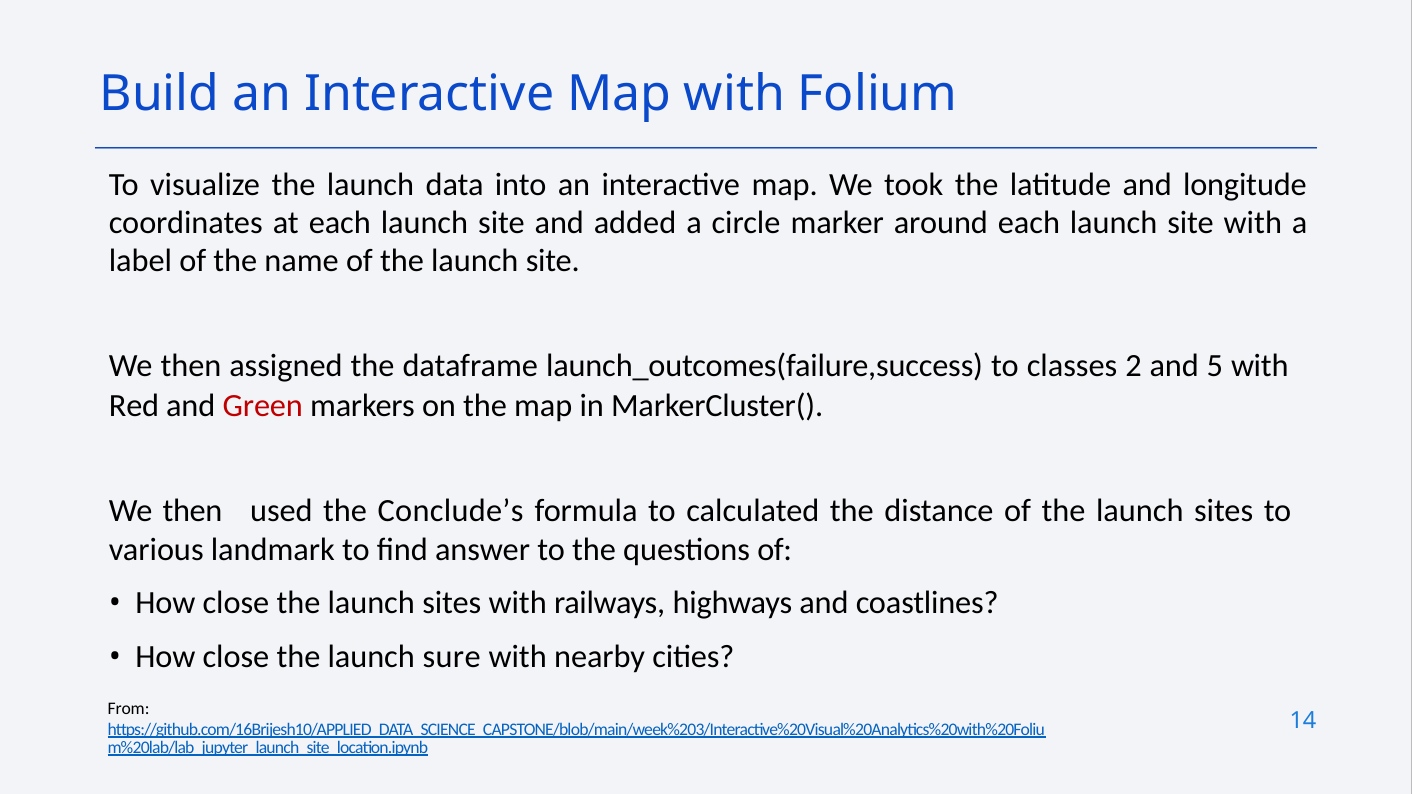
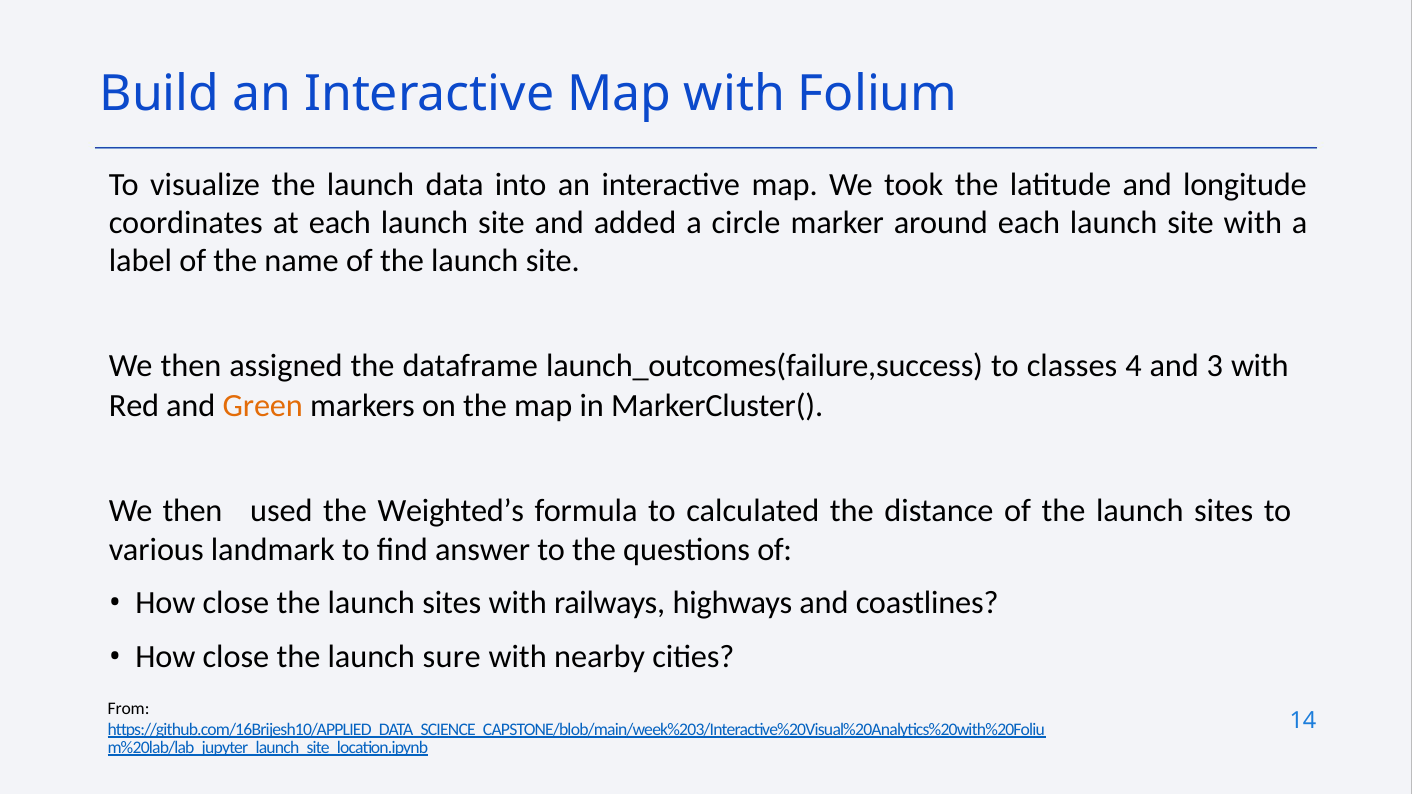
2: 2 -> 4 (1133, 366)
5: 5 -> 3 (1215, 366)
Green colour: red -> orange (263, 406)
Conclude’s: Conclude’s -> Weighted’s (451, 511)
